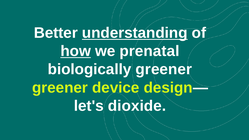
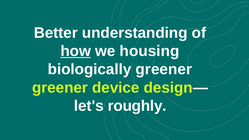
understanding underline: present -> none (135, 33)
prenatal: prenatal -> housing (150, 51)
dioxide: dioxide -> roughly (137, 106)
